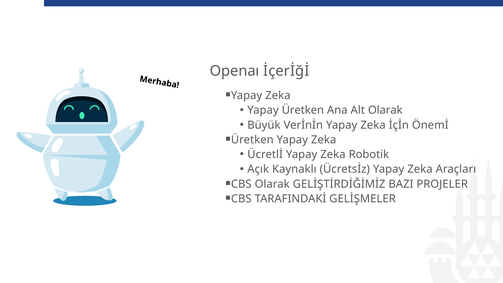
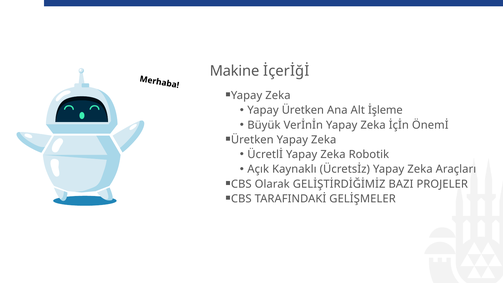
Openaı: Openaı -> Makine (235, 71)
Alt Olarak: Olarak -> İşleme (385, 110)
